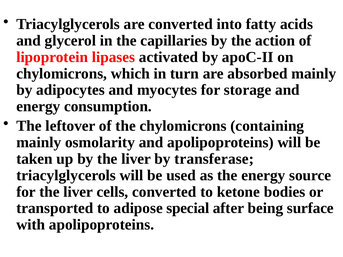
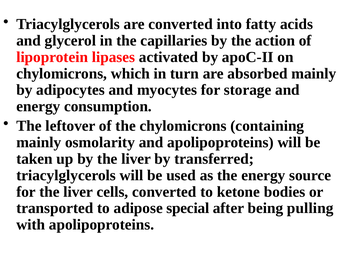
transferase: transferase -> transferred (214, 159)
surface: surface -> pulling (310, 208)
